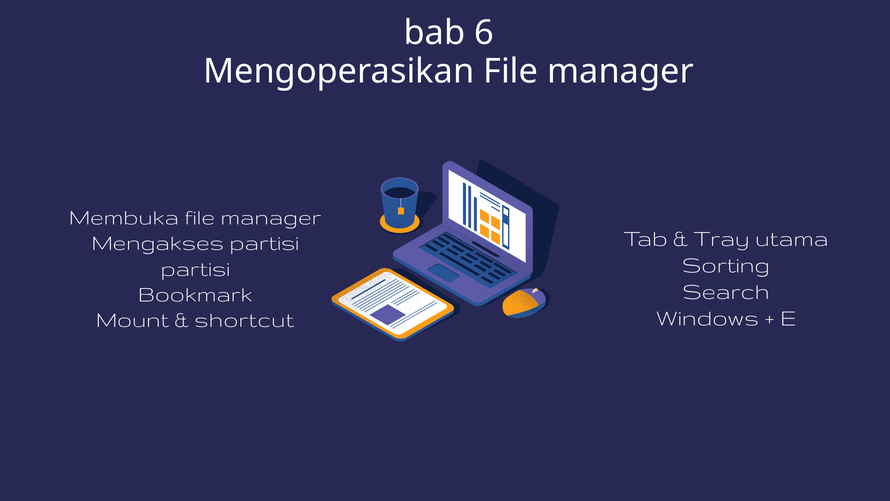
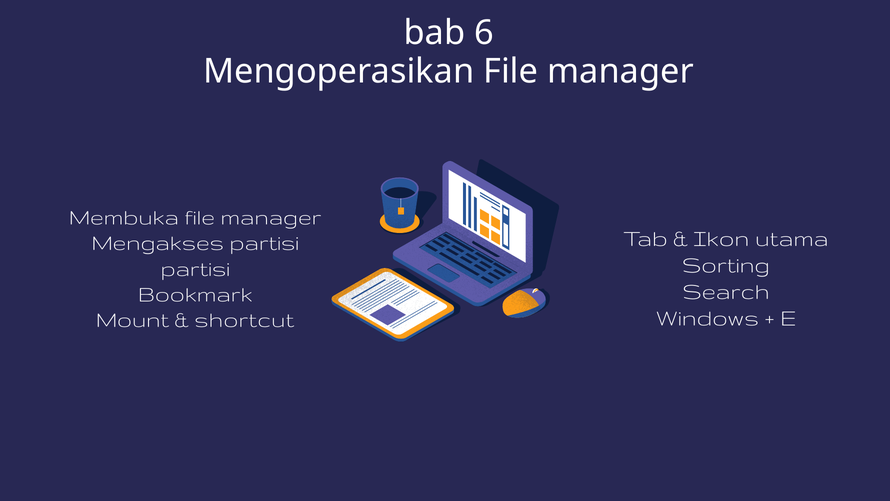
Tray: Tray -> Ikon (721, 238)
